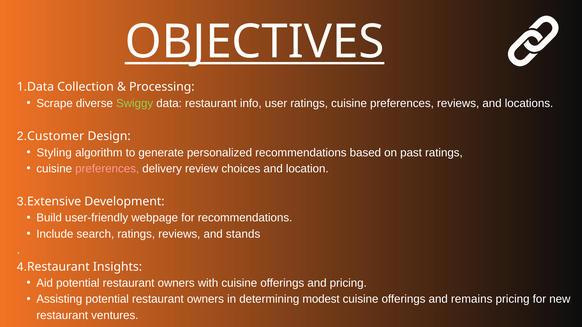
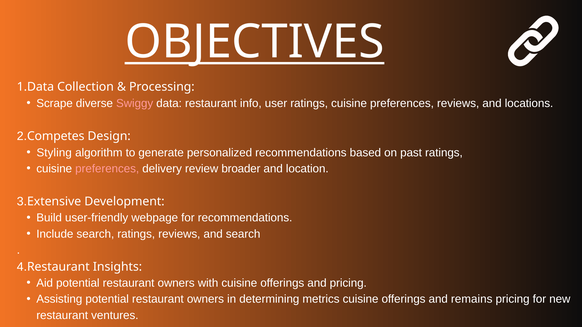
Swiggy colour: light green -> pink (135, 104)
Customer: Customer -> Competes (56, 136)
choices: choices -> broader (241, 169)
and stands: stands -> search (243, 234)
modest: modest -> metrics (321, 300)
